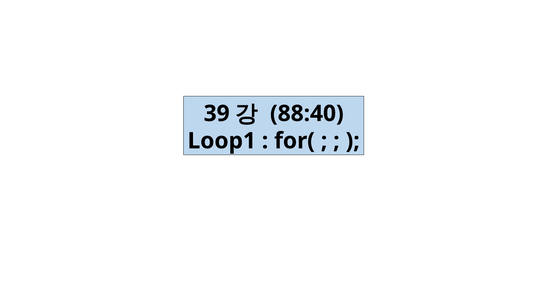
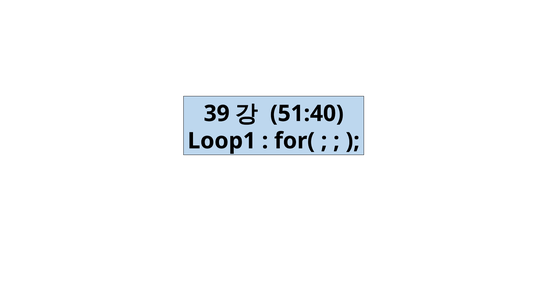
88:40: 88:40 -> 51:40 (307, 114)
